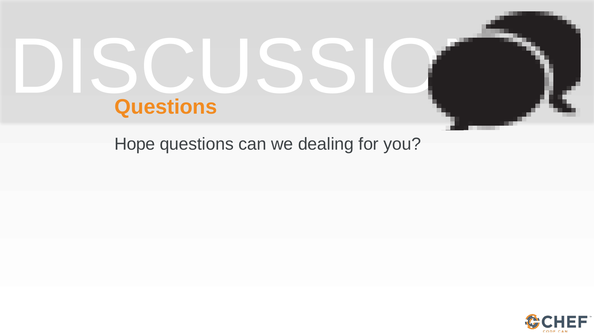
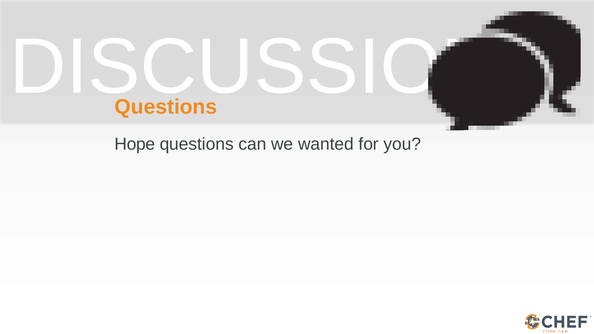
dealing: dealing -> wanted (326, 144)
